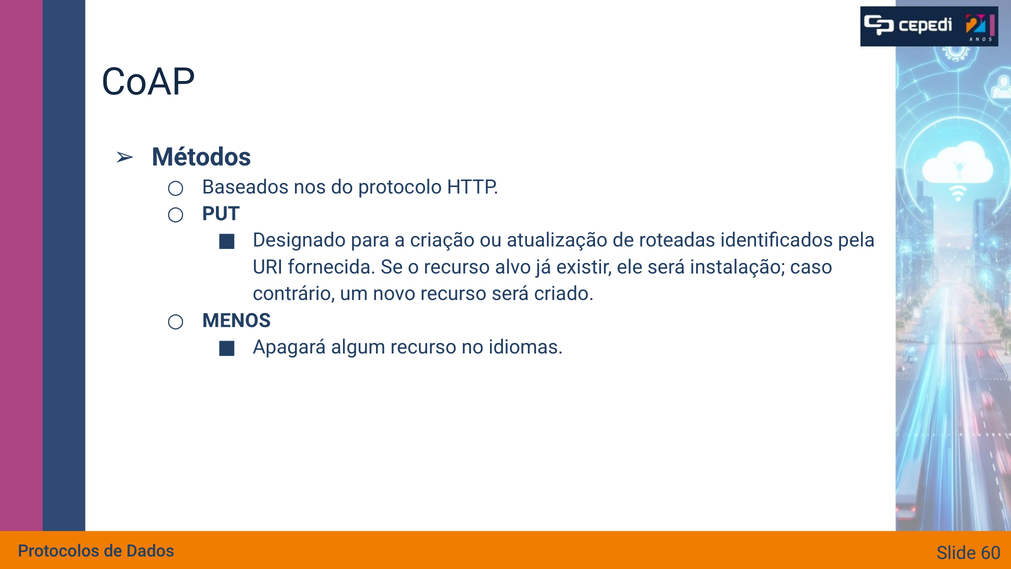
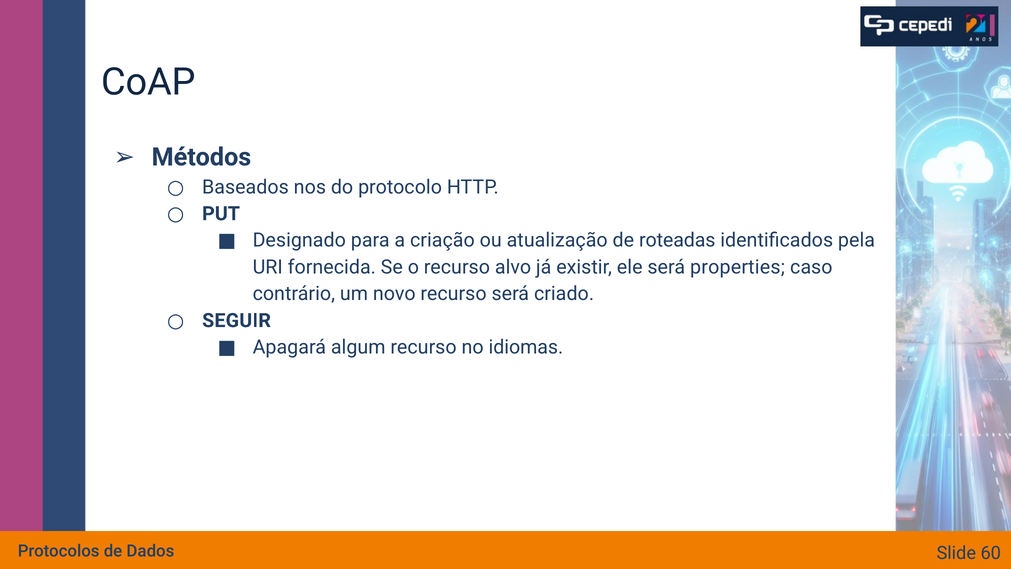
instalação: instalação -> properties (738, 267)
MENOS: MENOS -> SEGUIR (237, 320)
